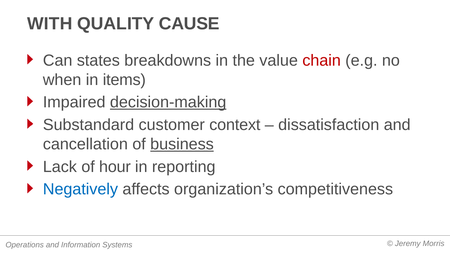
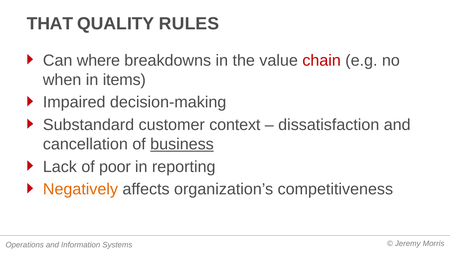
WITH: WITH -> THAT (50, 24)
CAUSE: CAUSE -> RULES (189, 24)
states: states -> where (98, 60)
decision-making underline: present -> none (168, 102)
hour: hour -> poor (115, 167)
Negatively colour: blue -> orange (80, 189)
